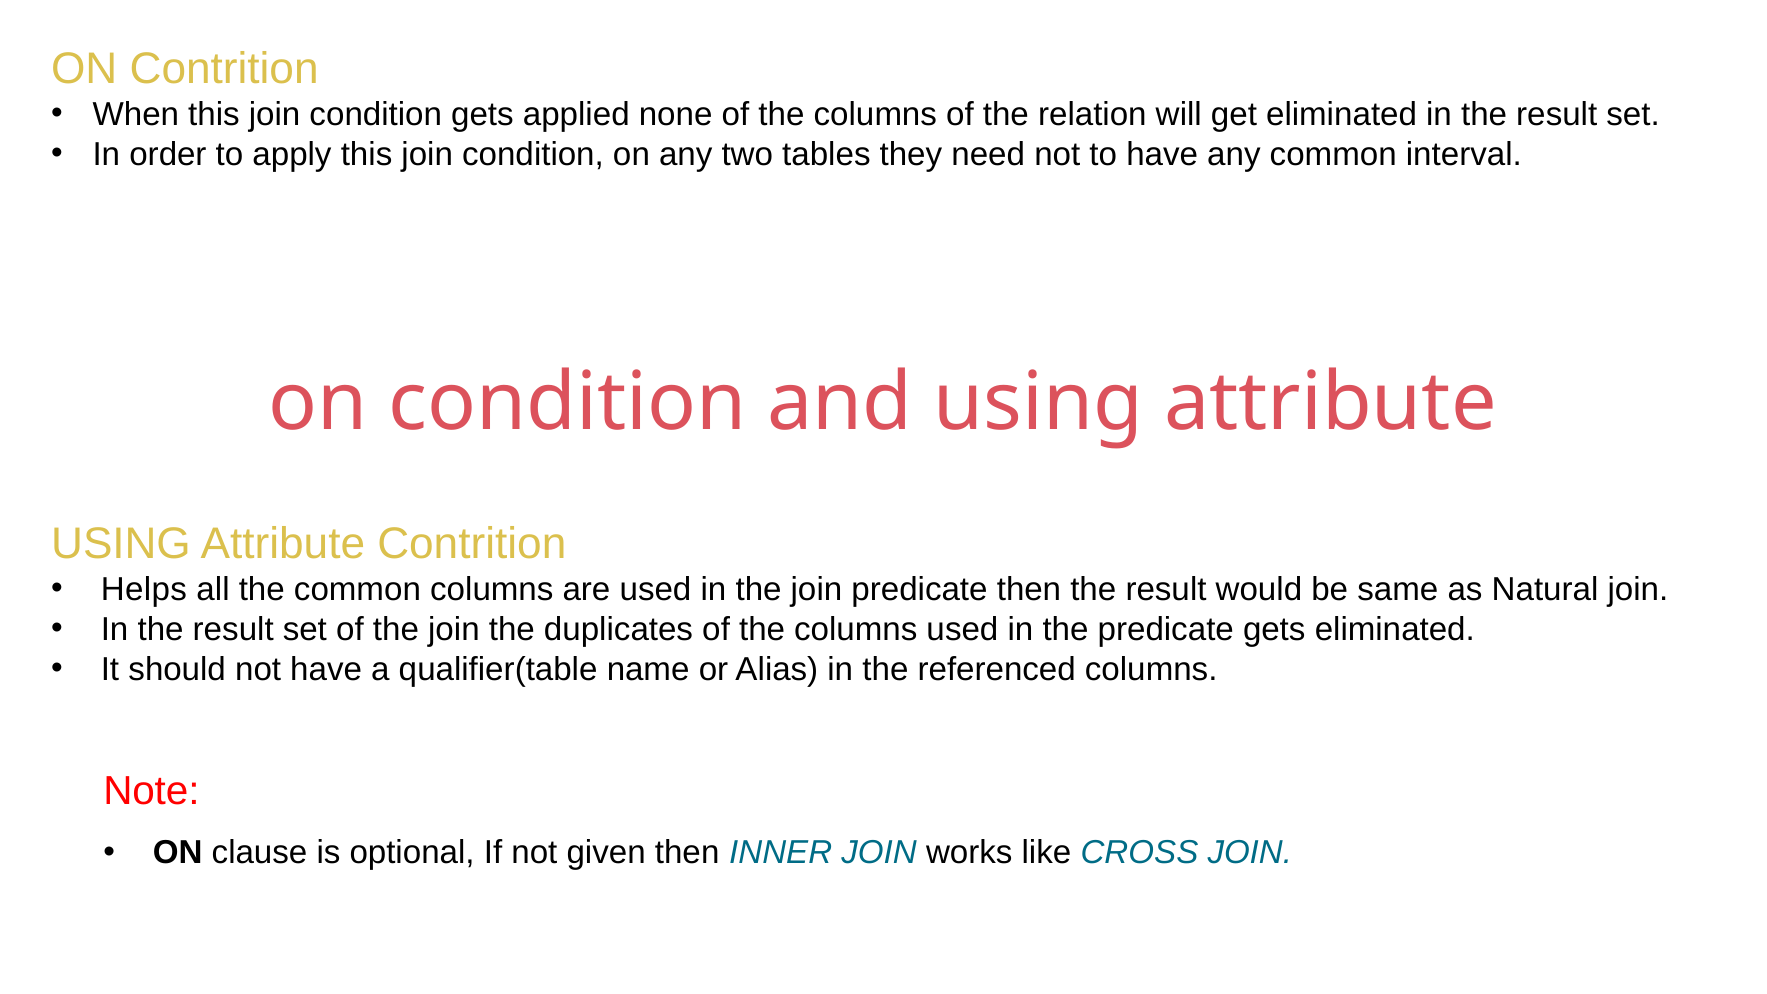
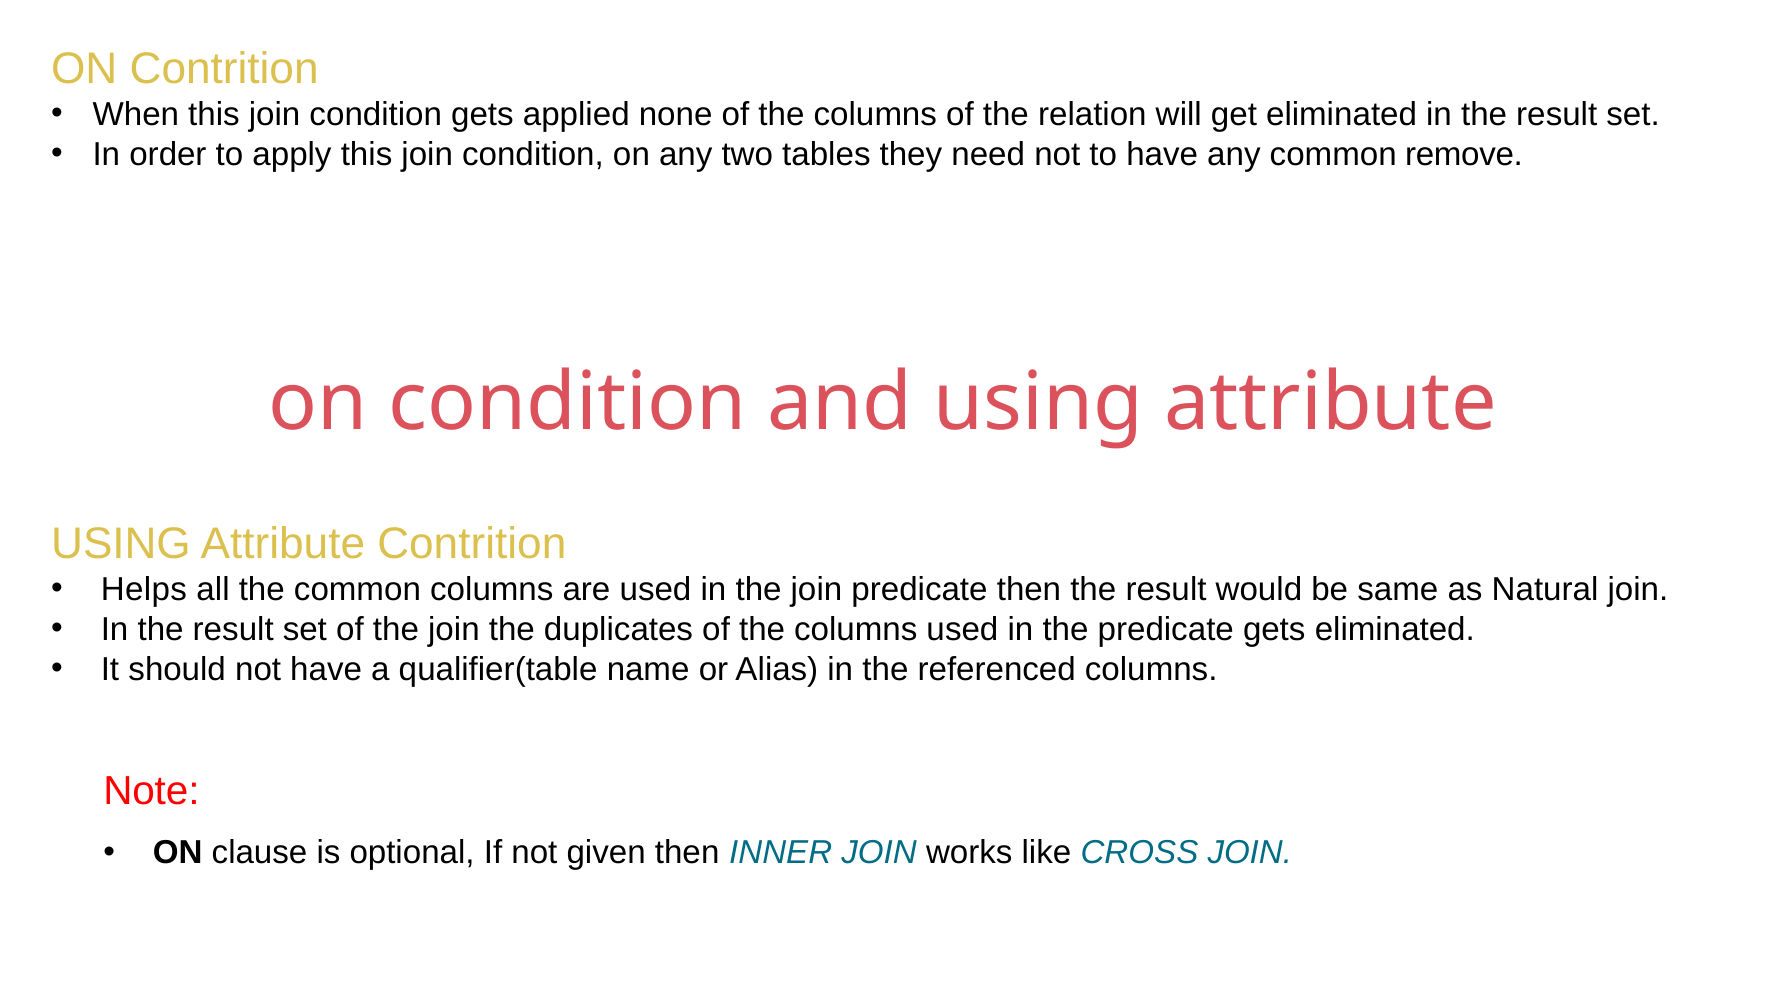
interval: interval -> remove (1464, 155)
